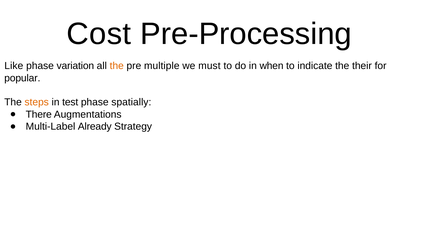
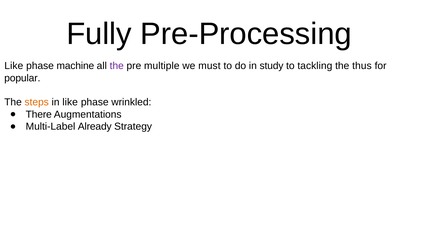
Cost: Cost -> Fully (99, 34)
variation: variation -> machine (75, 66)
the colour: orange -> purple (117, 66)
when: when -> study (272, 66)
indicate: indicate -> tackling (315, 66)
their: their -> thus (362, 66)
in test: test -> like (70, 102)
spatially: spatially -> wrinkled (131, 102)
